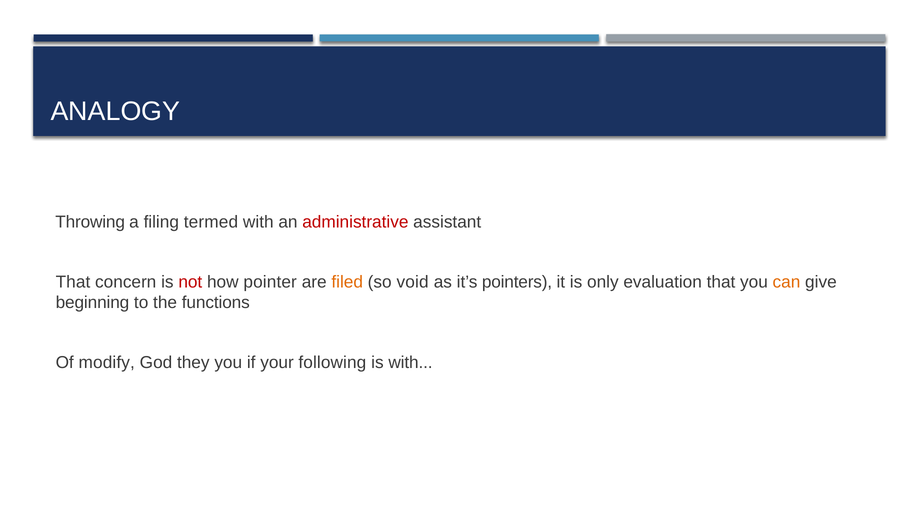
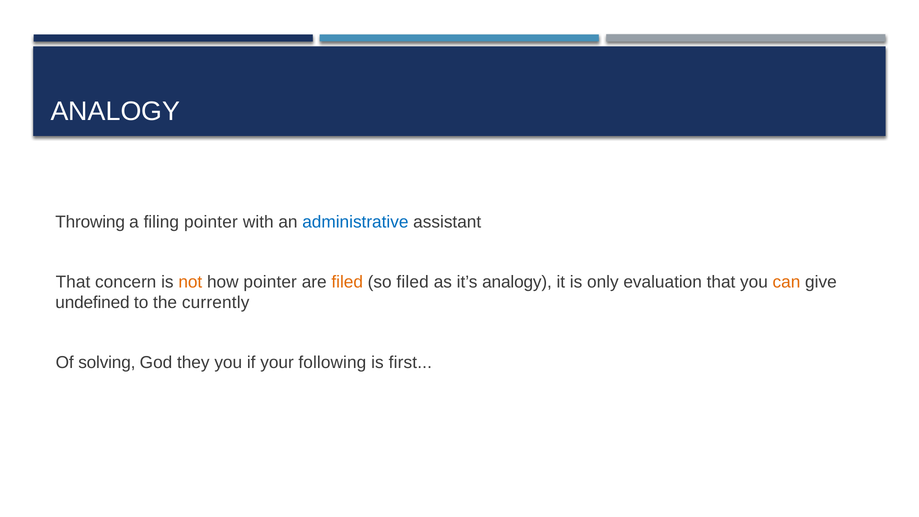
filing termed: termed -> pointer (211, 222)
administrative colour: red -> blue (355, 222)
not colour: red -> orange (190, 282)
so void: void -> filed (413, 282)
it’s pointers: pointers -> analogy (517, 282)
beginning: beginning -> undefined (92, 303)
functions: functions -> currently (216, 303)
modify: modify -> solving (107, 362)
is with: with -> first (410, 362)
